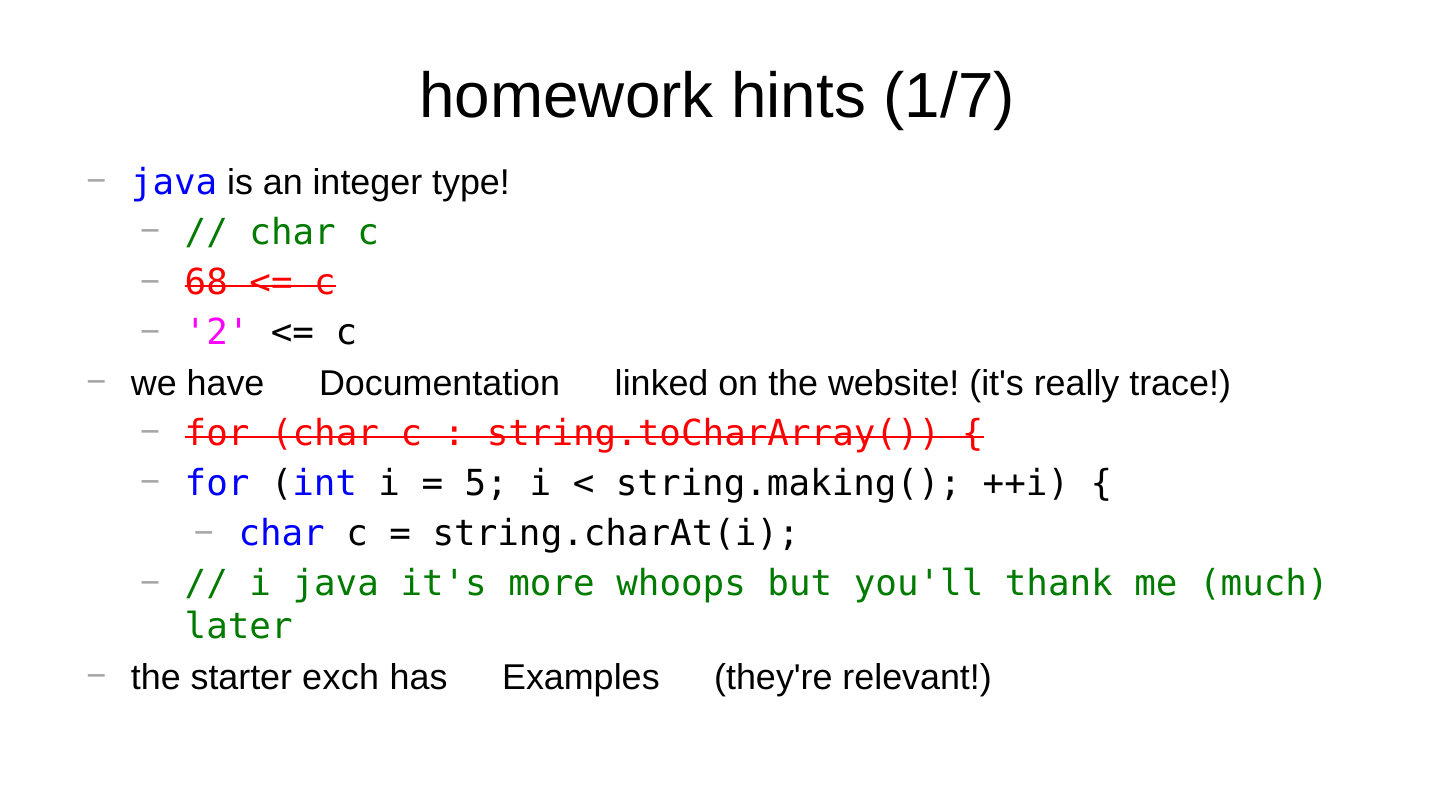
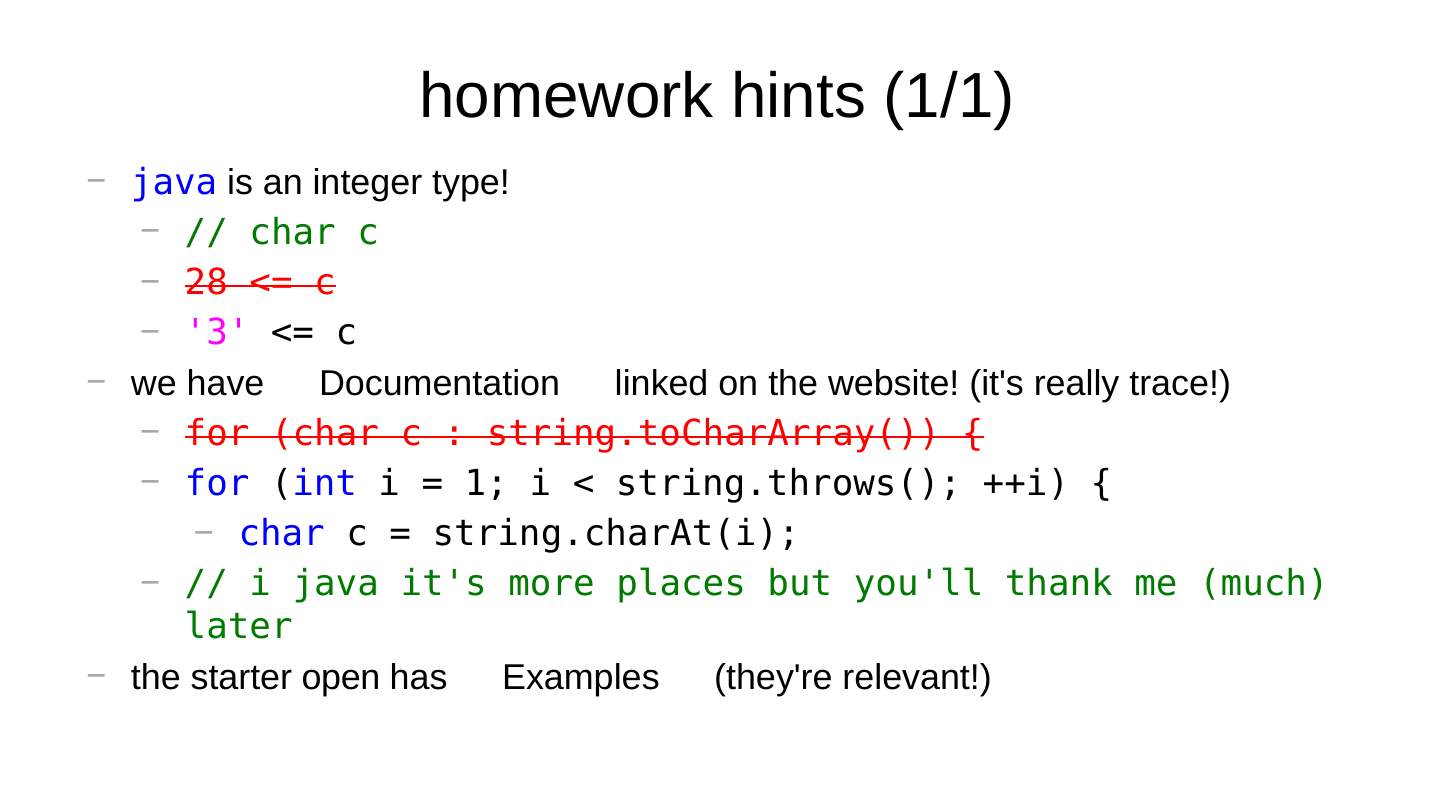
1/7: 1/7 -> 1/1 (949, 97)
68: 68 -> 28 (206, 283)
2: 2 -> 3 (217, 333)
5: 5 -> 1 (486, 484)
string.making(: string.making( -> string.throws( (789, 484)
whoops: whoops -> places (681, 584)
exch: exch -> open (341, 677)
